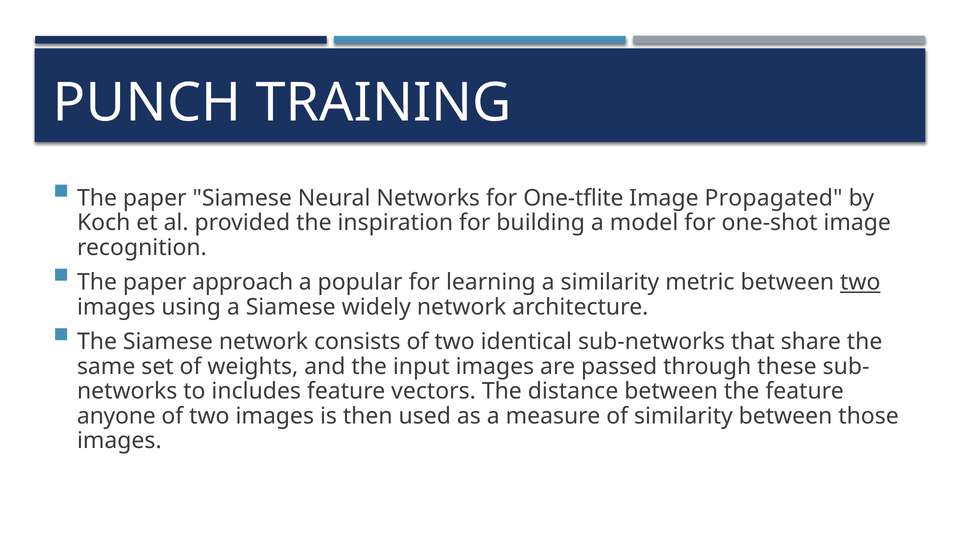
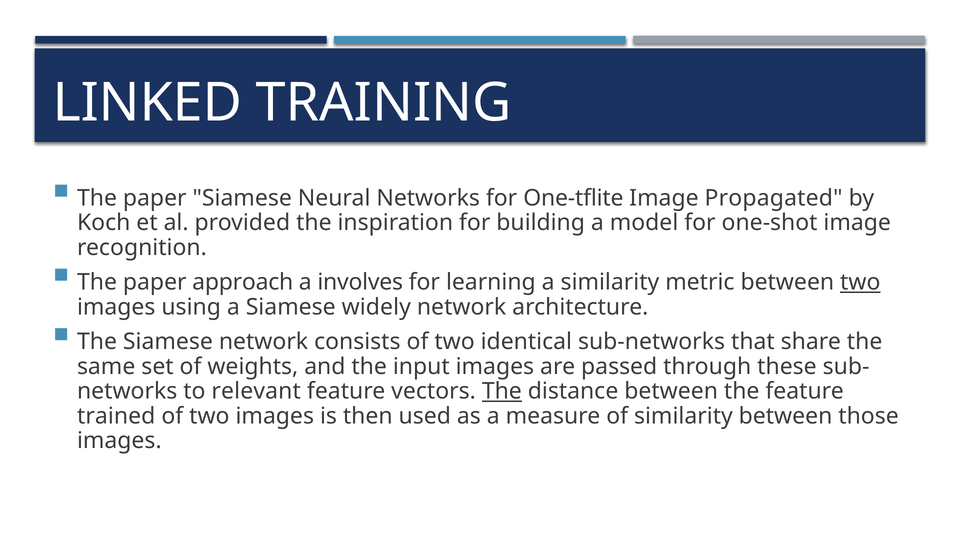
PUNCH: PUNCH -> LINKED (147, 103)
popular: popular -> involves (360, 282)
includes: includes -> relevant (256, 391)
The underline: none -> present (502, 391)
anyone: anyone -> trained (116, 416)
